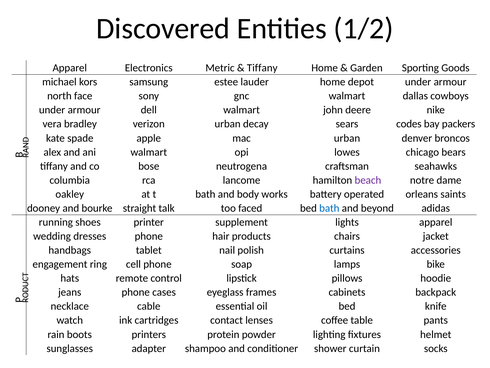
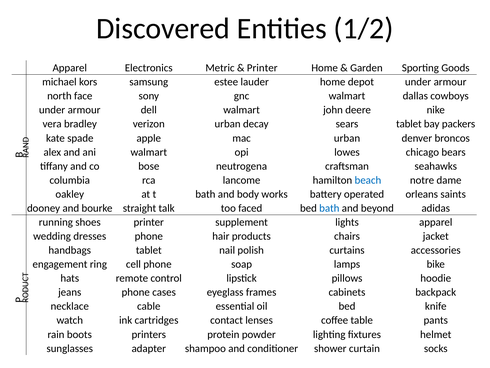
Tiffany: Tiffany -> Printer (262, 68)
sears codes: codes -> tablet (409, 124)
beach colour: purple -> blue (368, 180)
